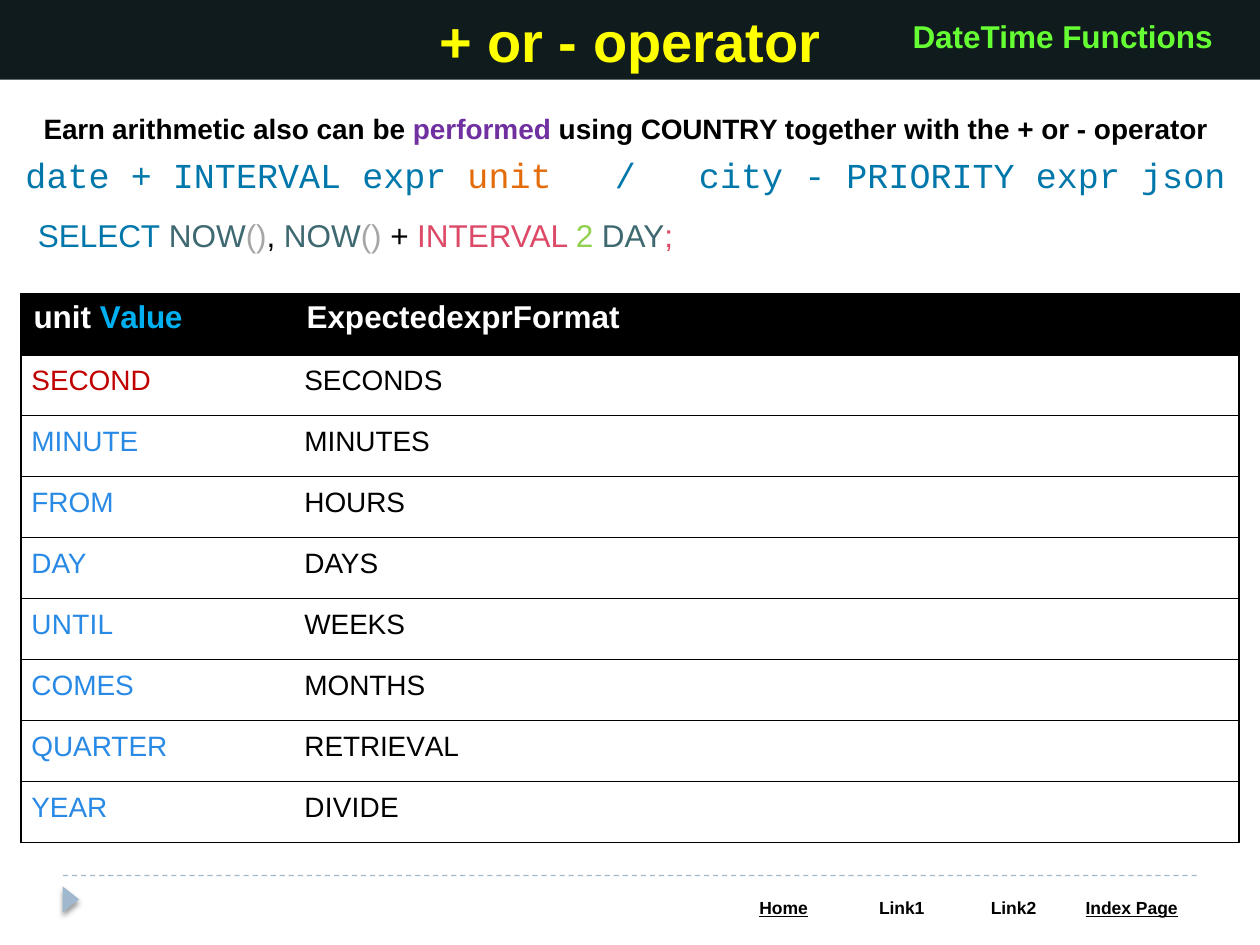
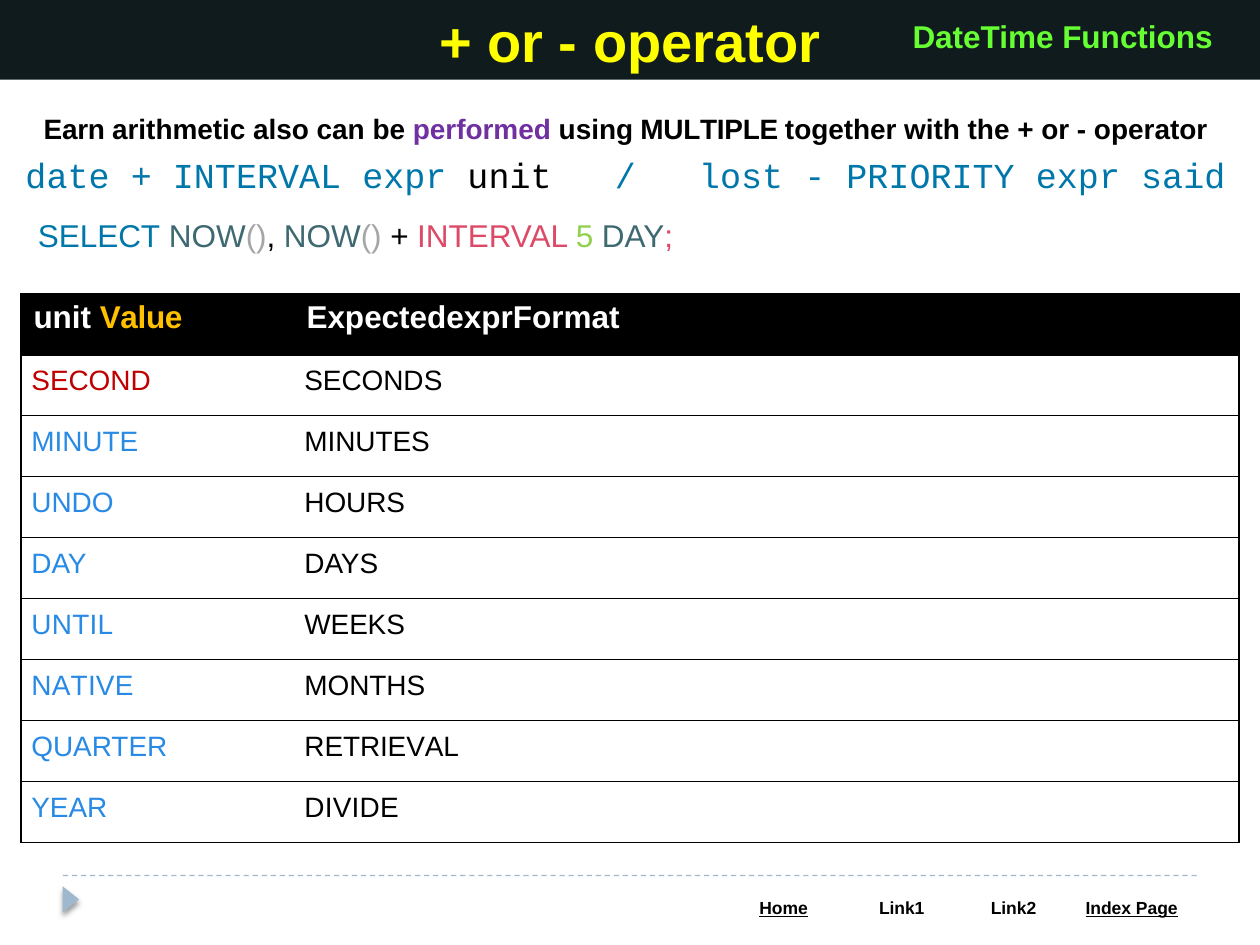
COUNTRY: COUNTRY -> MULTIPLE (709, 130)
unit colour: orange -> black (510, 177)
city: city -> lost (741, 177)
json: json -> said (1183, 177)
2: 2 -> 5 (585, 237)
Value colour: light blue -> yellow (141, 318)
FROM: FROM -> UNDO (73, 503)
COMES: COMES -> NATIVE (82, 686)
